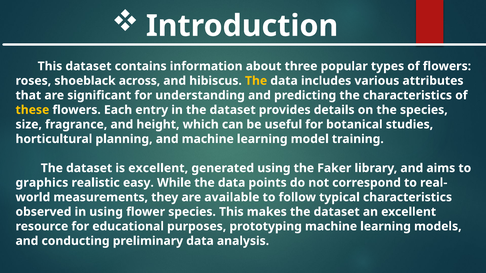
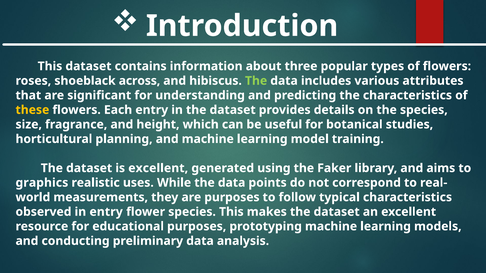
The colour: yellow -> light green (256, 81)
easy: easy -> uses (138, 183)
are available: available -> purposes (232, 197)
in using: using -> entry (106, 212)
